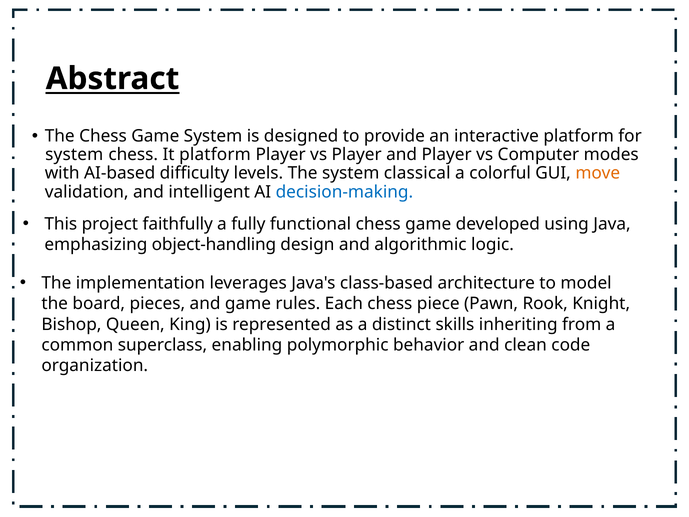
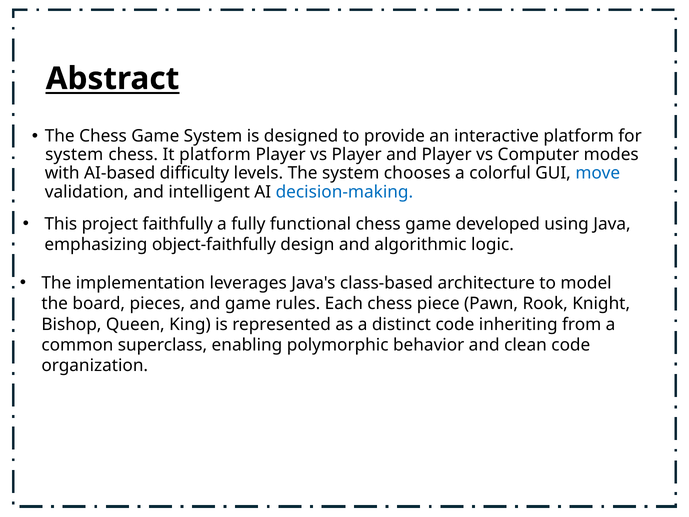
classical: classical -> chooses (417, 173)
move colour: orange -> blue (598, 173)
object-handling: object-handling -> object-faithfully (214, 244)
distinct skills: skills -> code (455, 324)
